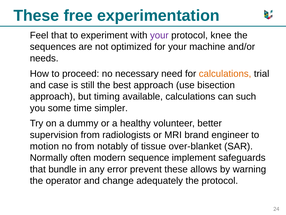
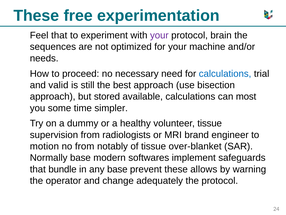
knee: knee -> brain (221, 35)
calculations colour: orange -> blue (225, 73)
case: case -> valid (58, 85)
timing: timing -> stored (107, 96)
such: such -> most (246, 96)
volunteer better: better -> tissue (210, 123)
Normally often: often -> base (80, 157)
sequence: sequence -> softwares (149, 157)
any error: error -> base (117, 169)
